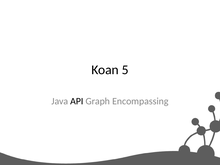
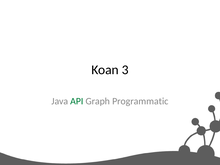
5: 5 -> 3 (125, 70)
API colour: black -> green (77, 101)
Encompassing: Encompassing -> Programmatic (140, 101)
